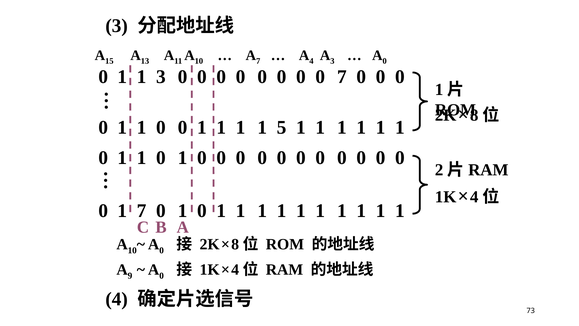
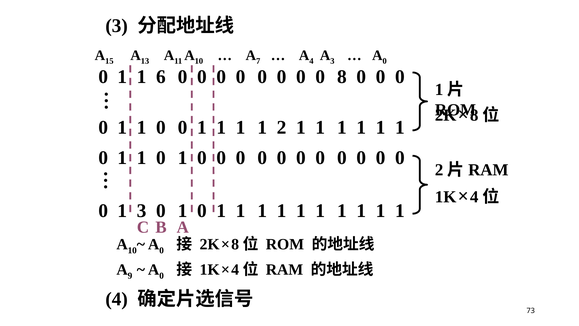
1 3: 3 -> 6 (161, 77)
0 7: 7 -> 8 (342, 77)
1 5: 5 -> 2 (282, 127)
1 7: 7 -> 3 (142, 210)
